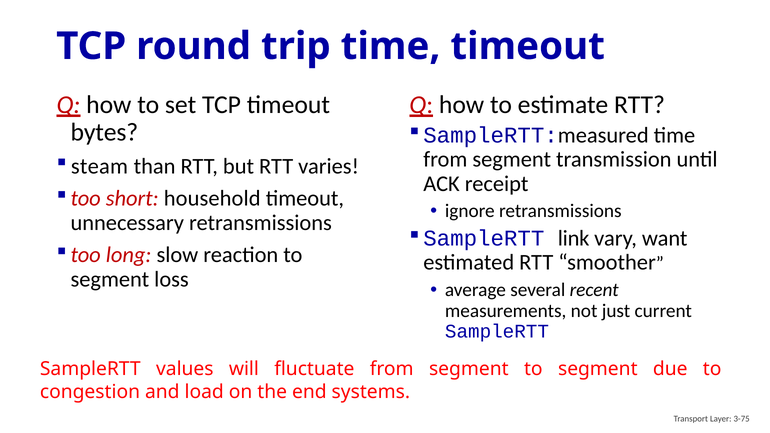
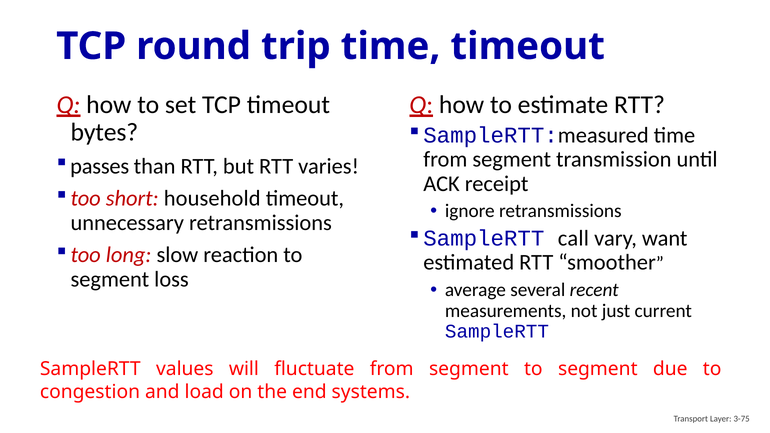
steam: steam -> passes (100, 166)
link: link -> call (573, 238)
